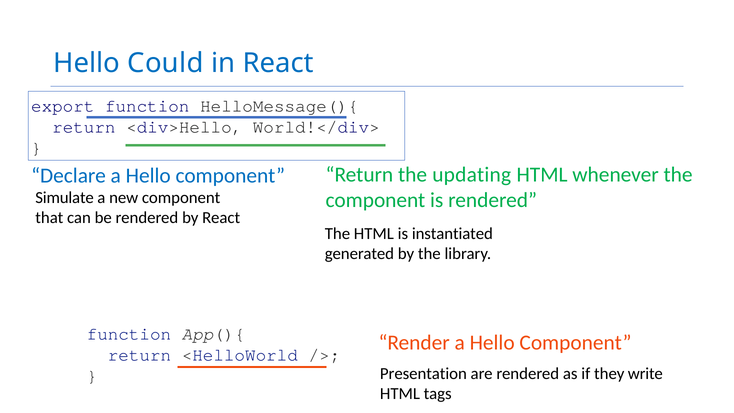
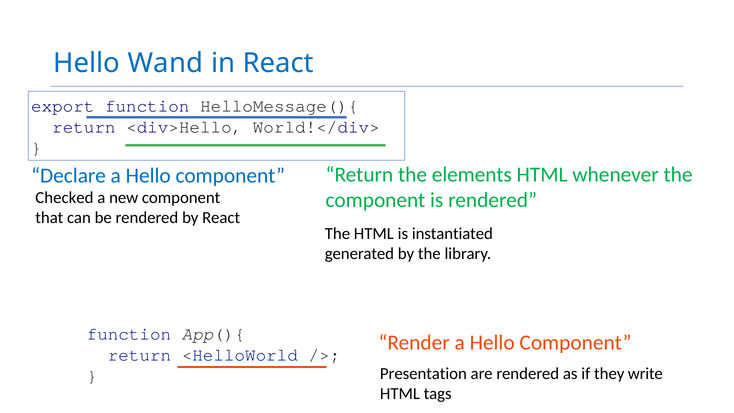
Could: Could -> Wand (165, 63)
updating: updating -> elements (472, 175)
Simulate: Simulate -> Checked (64, 198)
